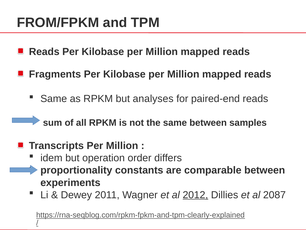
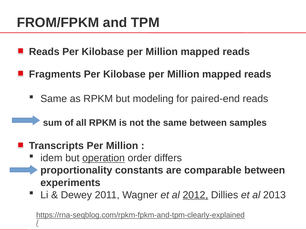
analyses: analyses -> modeling (153, 99)
operation underline: none -> present (104, 158)
2087: 2087 -> 2013 (274, 194)
